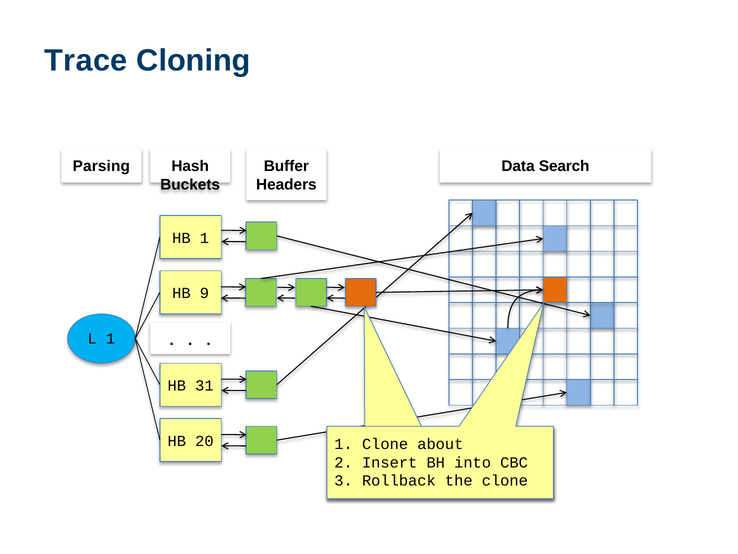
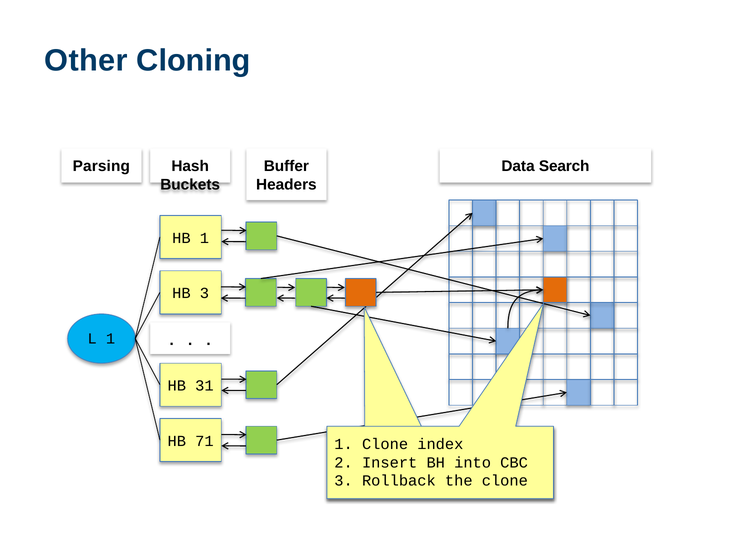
Trace: Trace -> Other (86, 61)
HB 9: 9 -> 3 (204, 293)
20: 20 -> 71 (204, 441)
about: about -> index (440, 444)
